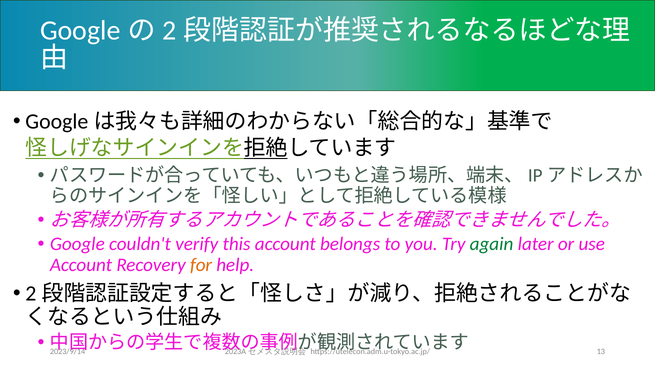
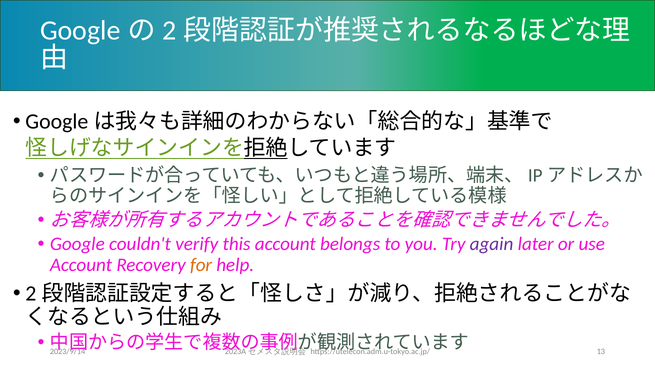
again colour: green -> purple (492, 244)
